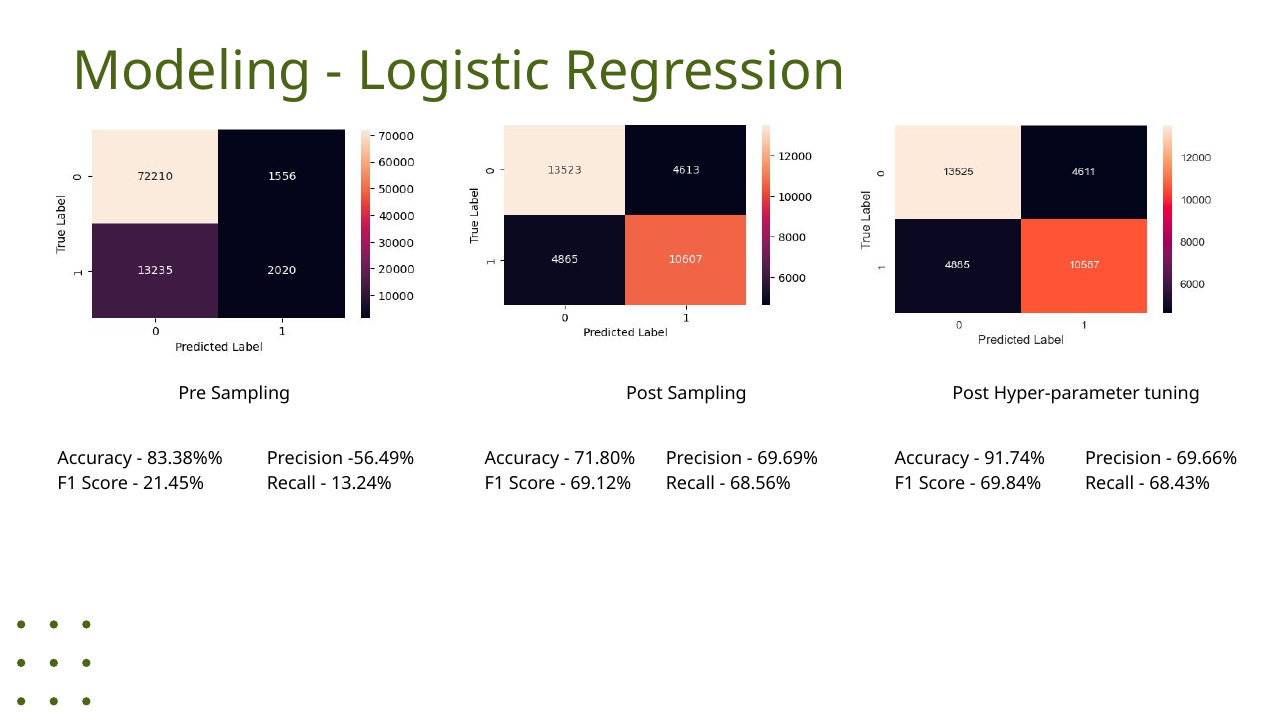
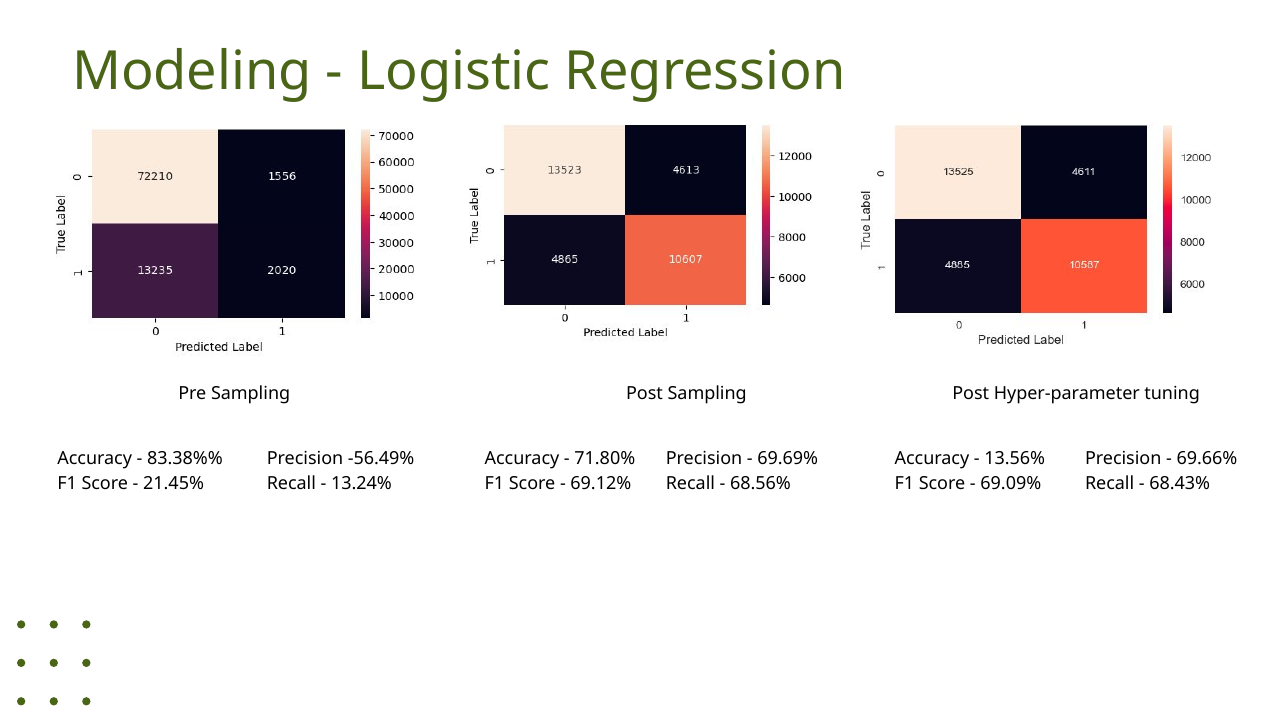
91.74%: 91.74% -> 13.56% (1015, 459)
69.84%: 69.84% -> 69.09% (1011, 484)
